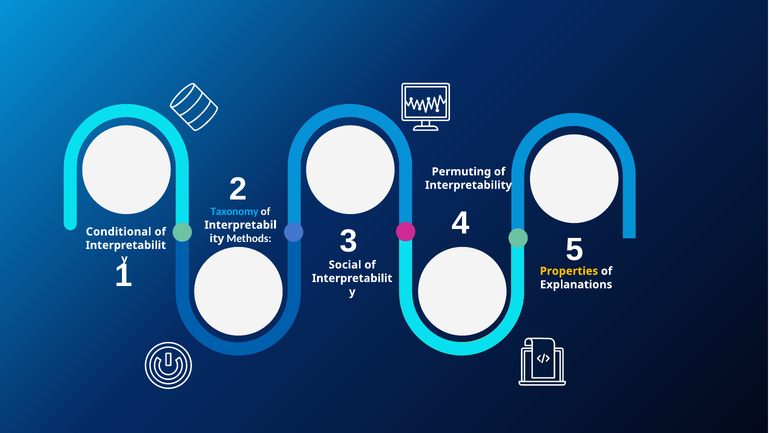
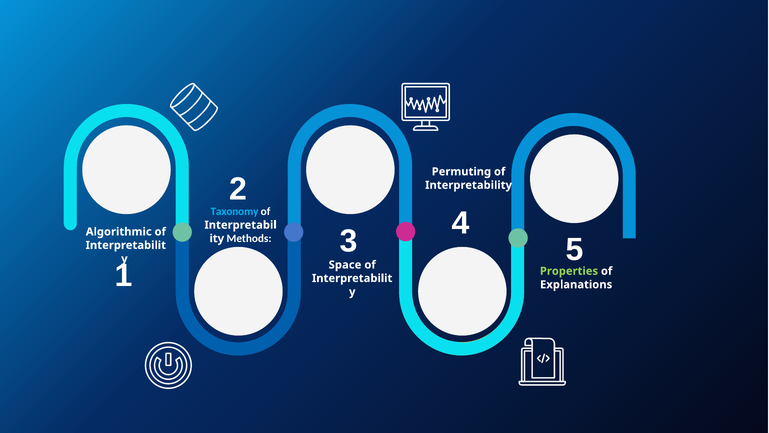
Conditional: Conditional -> Algorithmic (119, 231)
Social: Social -> Space (345, 265)
Properties colour: yellow -> light green (569, 271)
